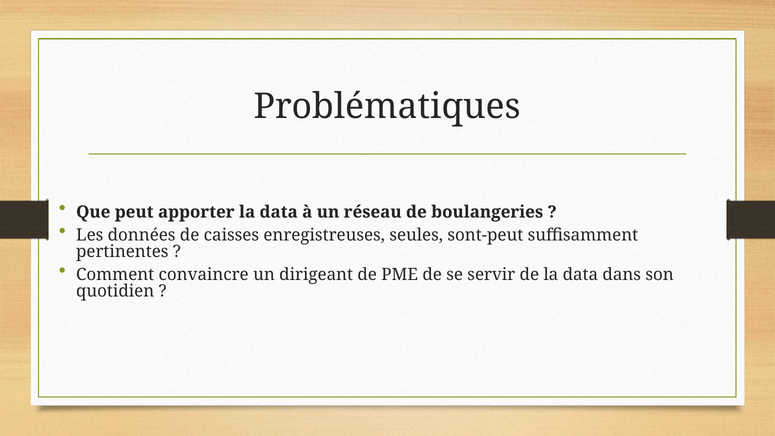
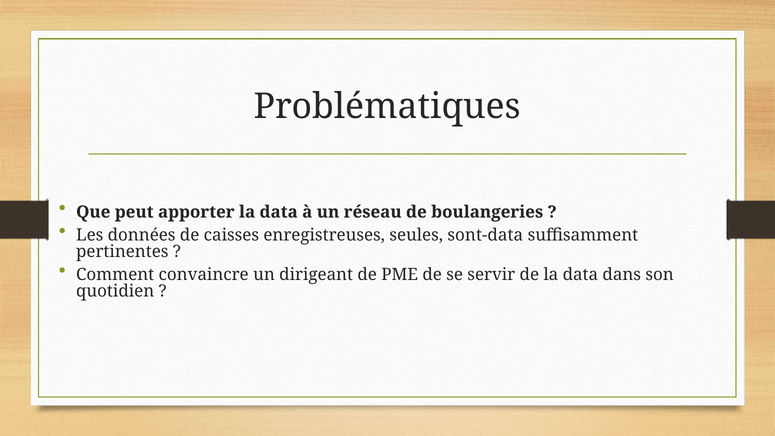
sont-peut: sont-peut -> sont-data (485, 235)
